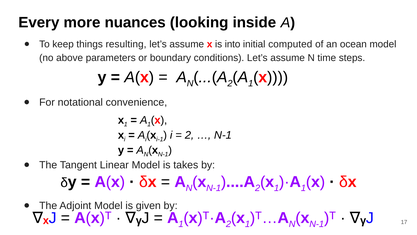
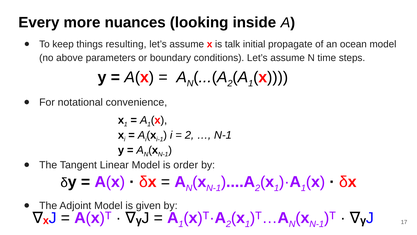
into: into -> talk (233, 44)
computed: computed -> propagate (290, 44)
takes: takes -> order (186, 165)
